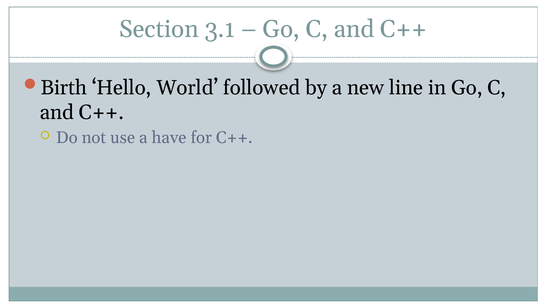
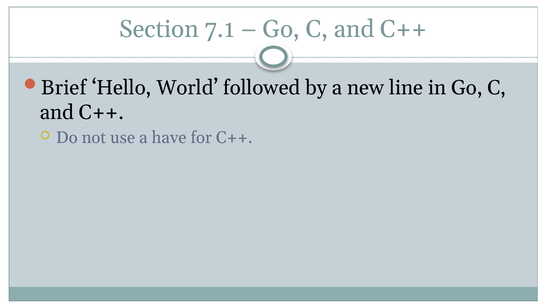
3.1: 3.1 -> 7.1 (220, 29)
Birth: Birth -> Brief (64, 88)
